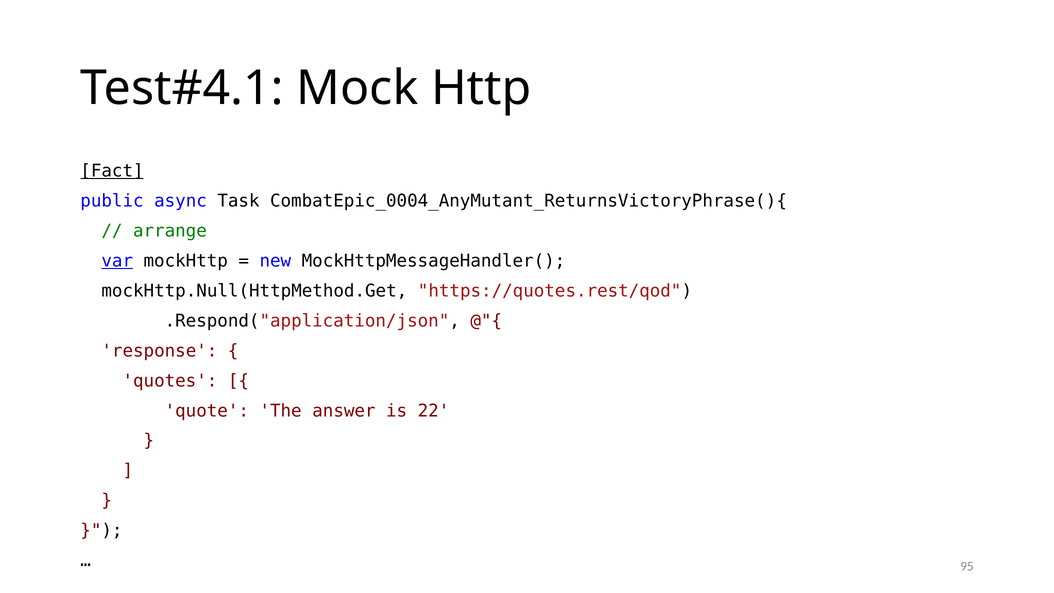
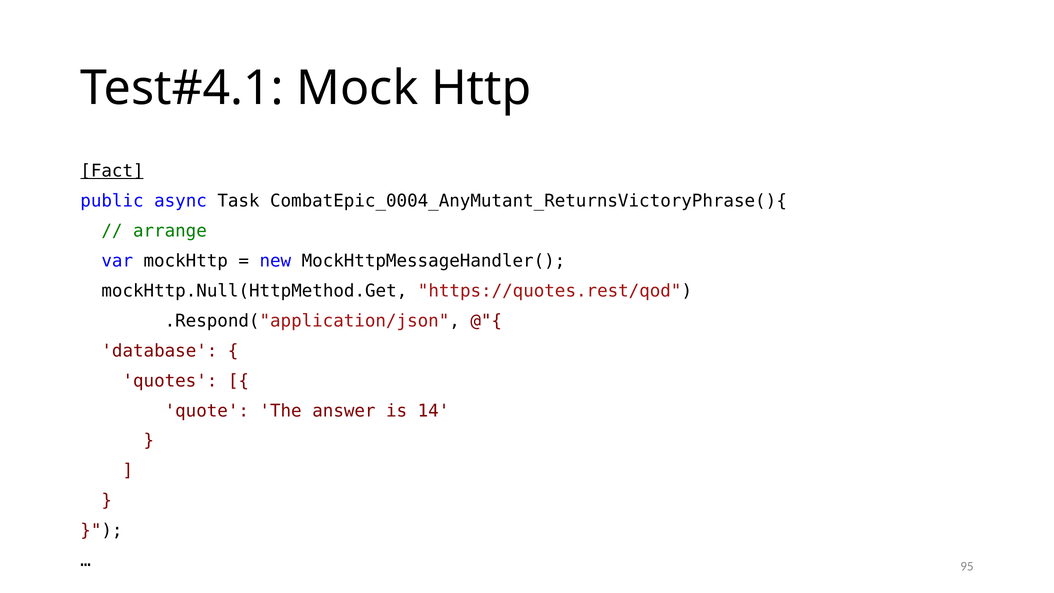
var underline: present -> none (117, 261)
response: response -> database (159, 351)
22: 22 -> 14 (434, 411)
